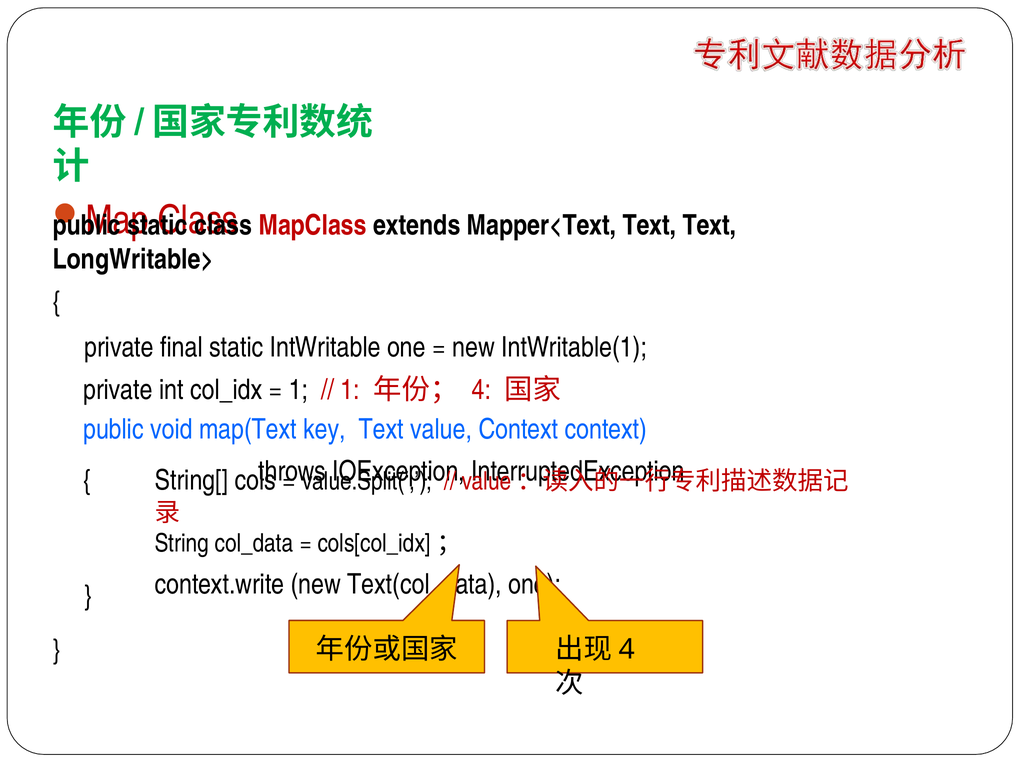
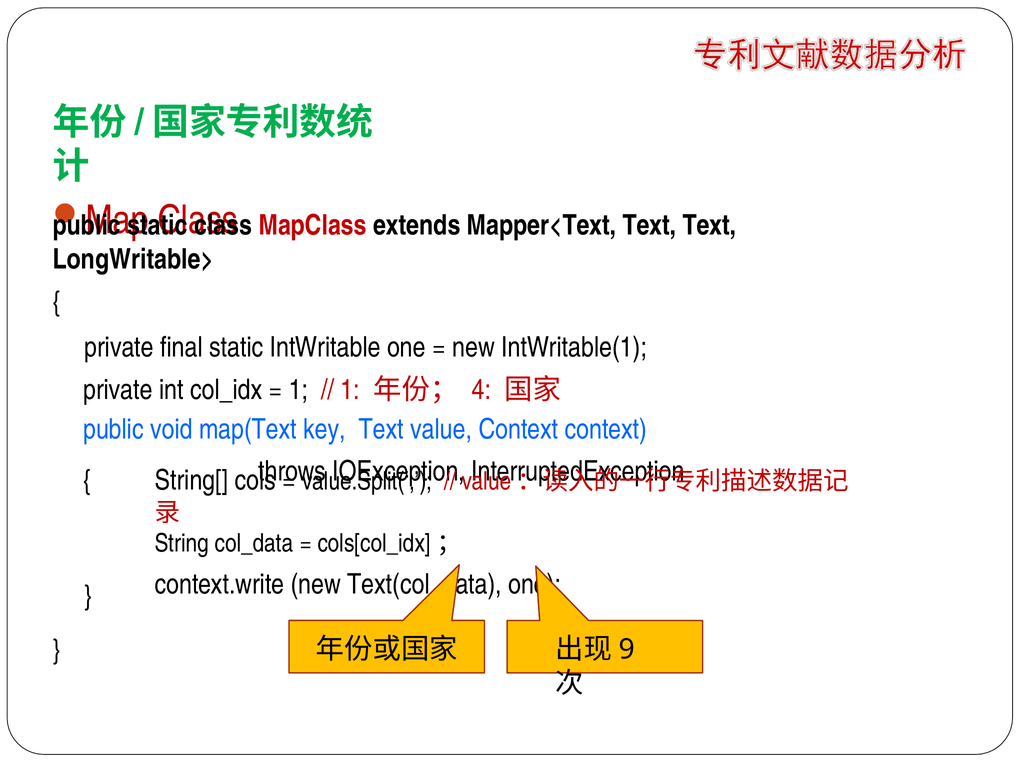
4: 4 -> 9 (627, 649)
